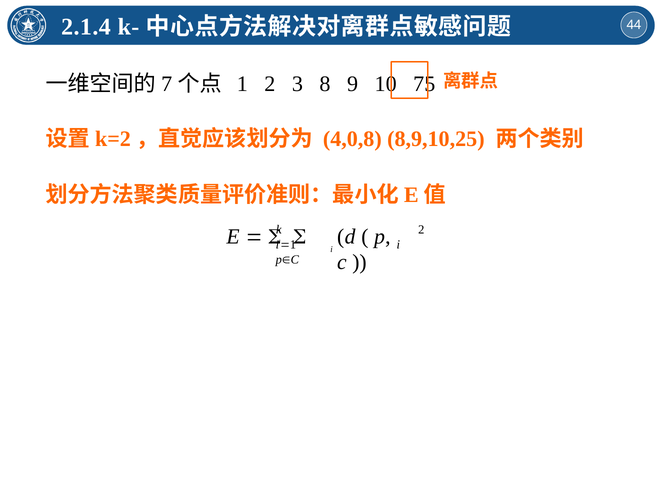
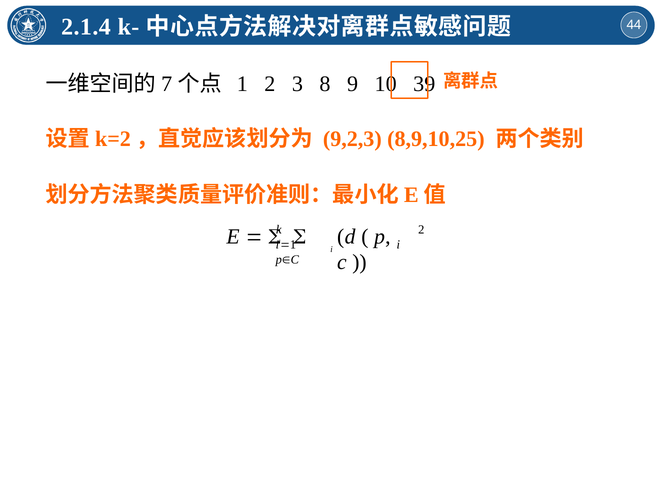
75: 75 -> 39 (424, 84)
4,0,8: 4,0,8 -> 9,2,3 (352, 139)
